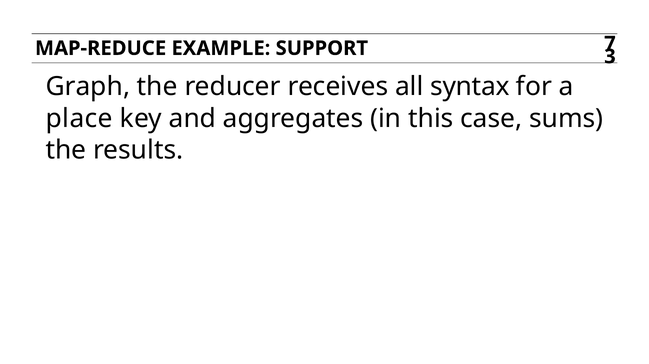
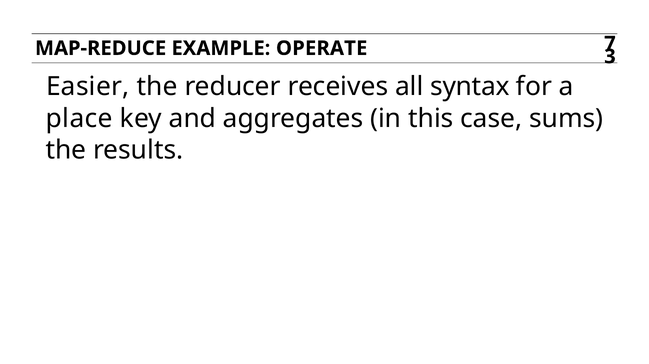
SUPPORT: SUPPORT -> OPERATE (322, 48)
Graph: Graph -> Easier (88, 87)
